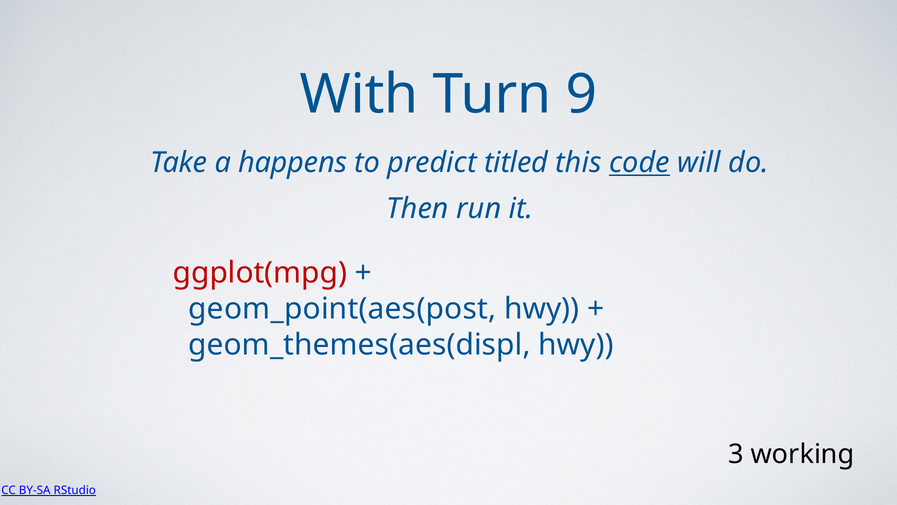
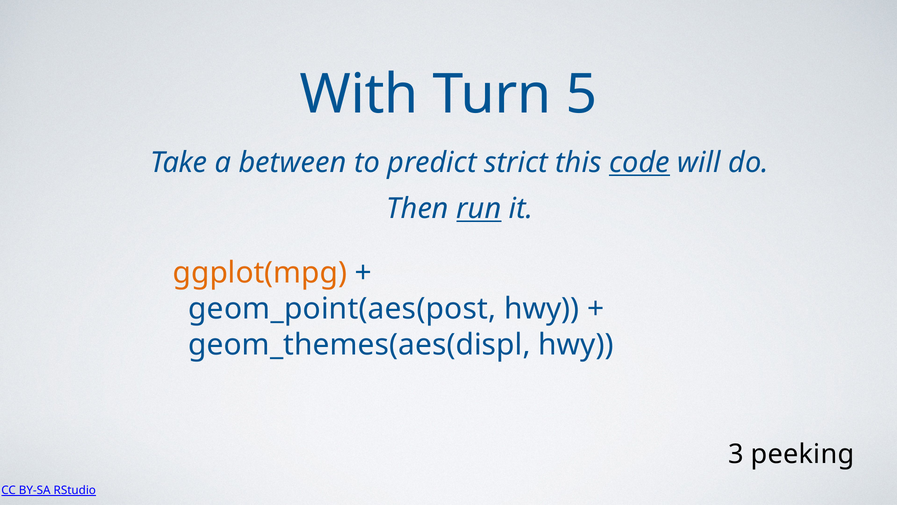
9: 9 -> 5 (581, 95)
happens: happens -> between (293, 163)
titled: titled -> strict (516, 163)
run underline: none -> present (479, 208)
ggplot(mpg colour: red -> orange (260, 273)
working: working -> peeking (802, 454)
